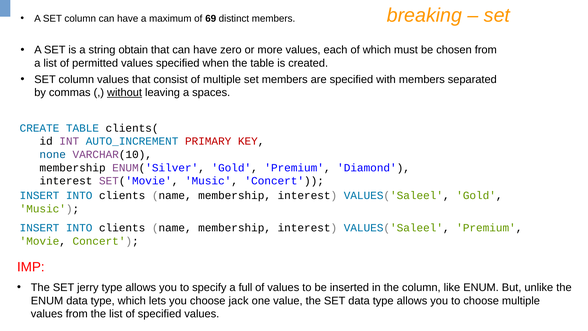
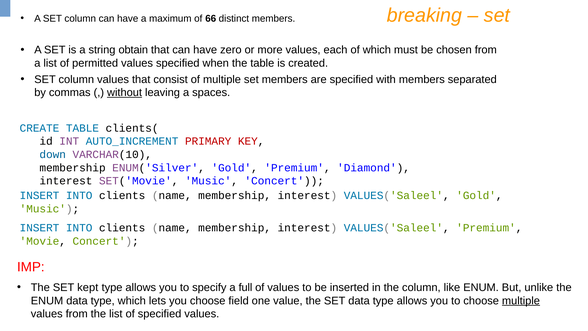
69: 69 -> 66 (211, 19)
none: none -> down (53, 154)
jerry: jerry -> kept (88, 287)
jack: jack -> field (239, 300)
multiple underline: none -> present (521, 300)
